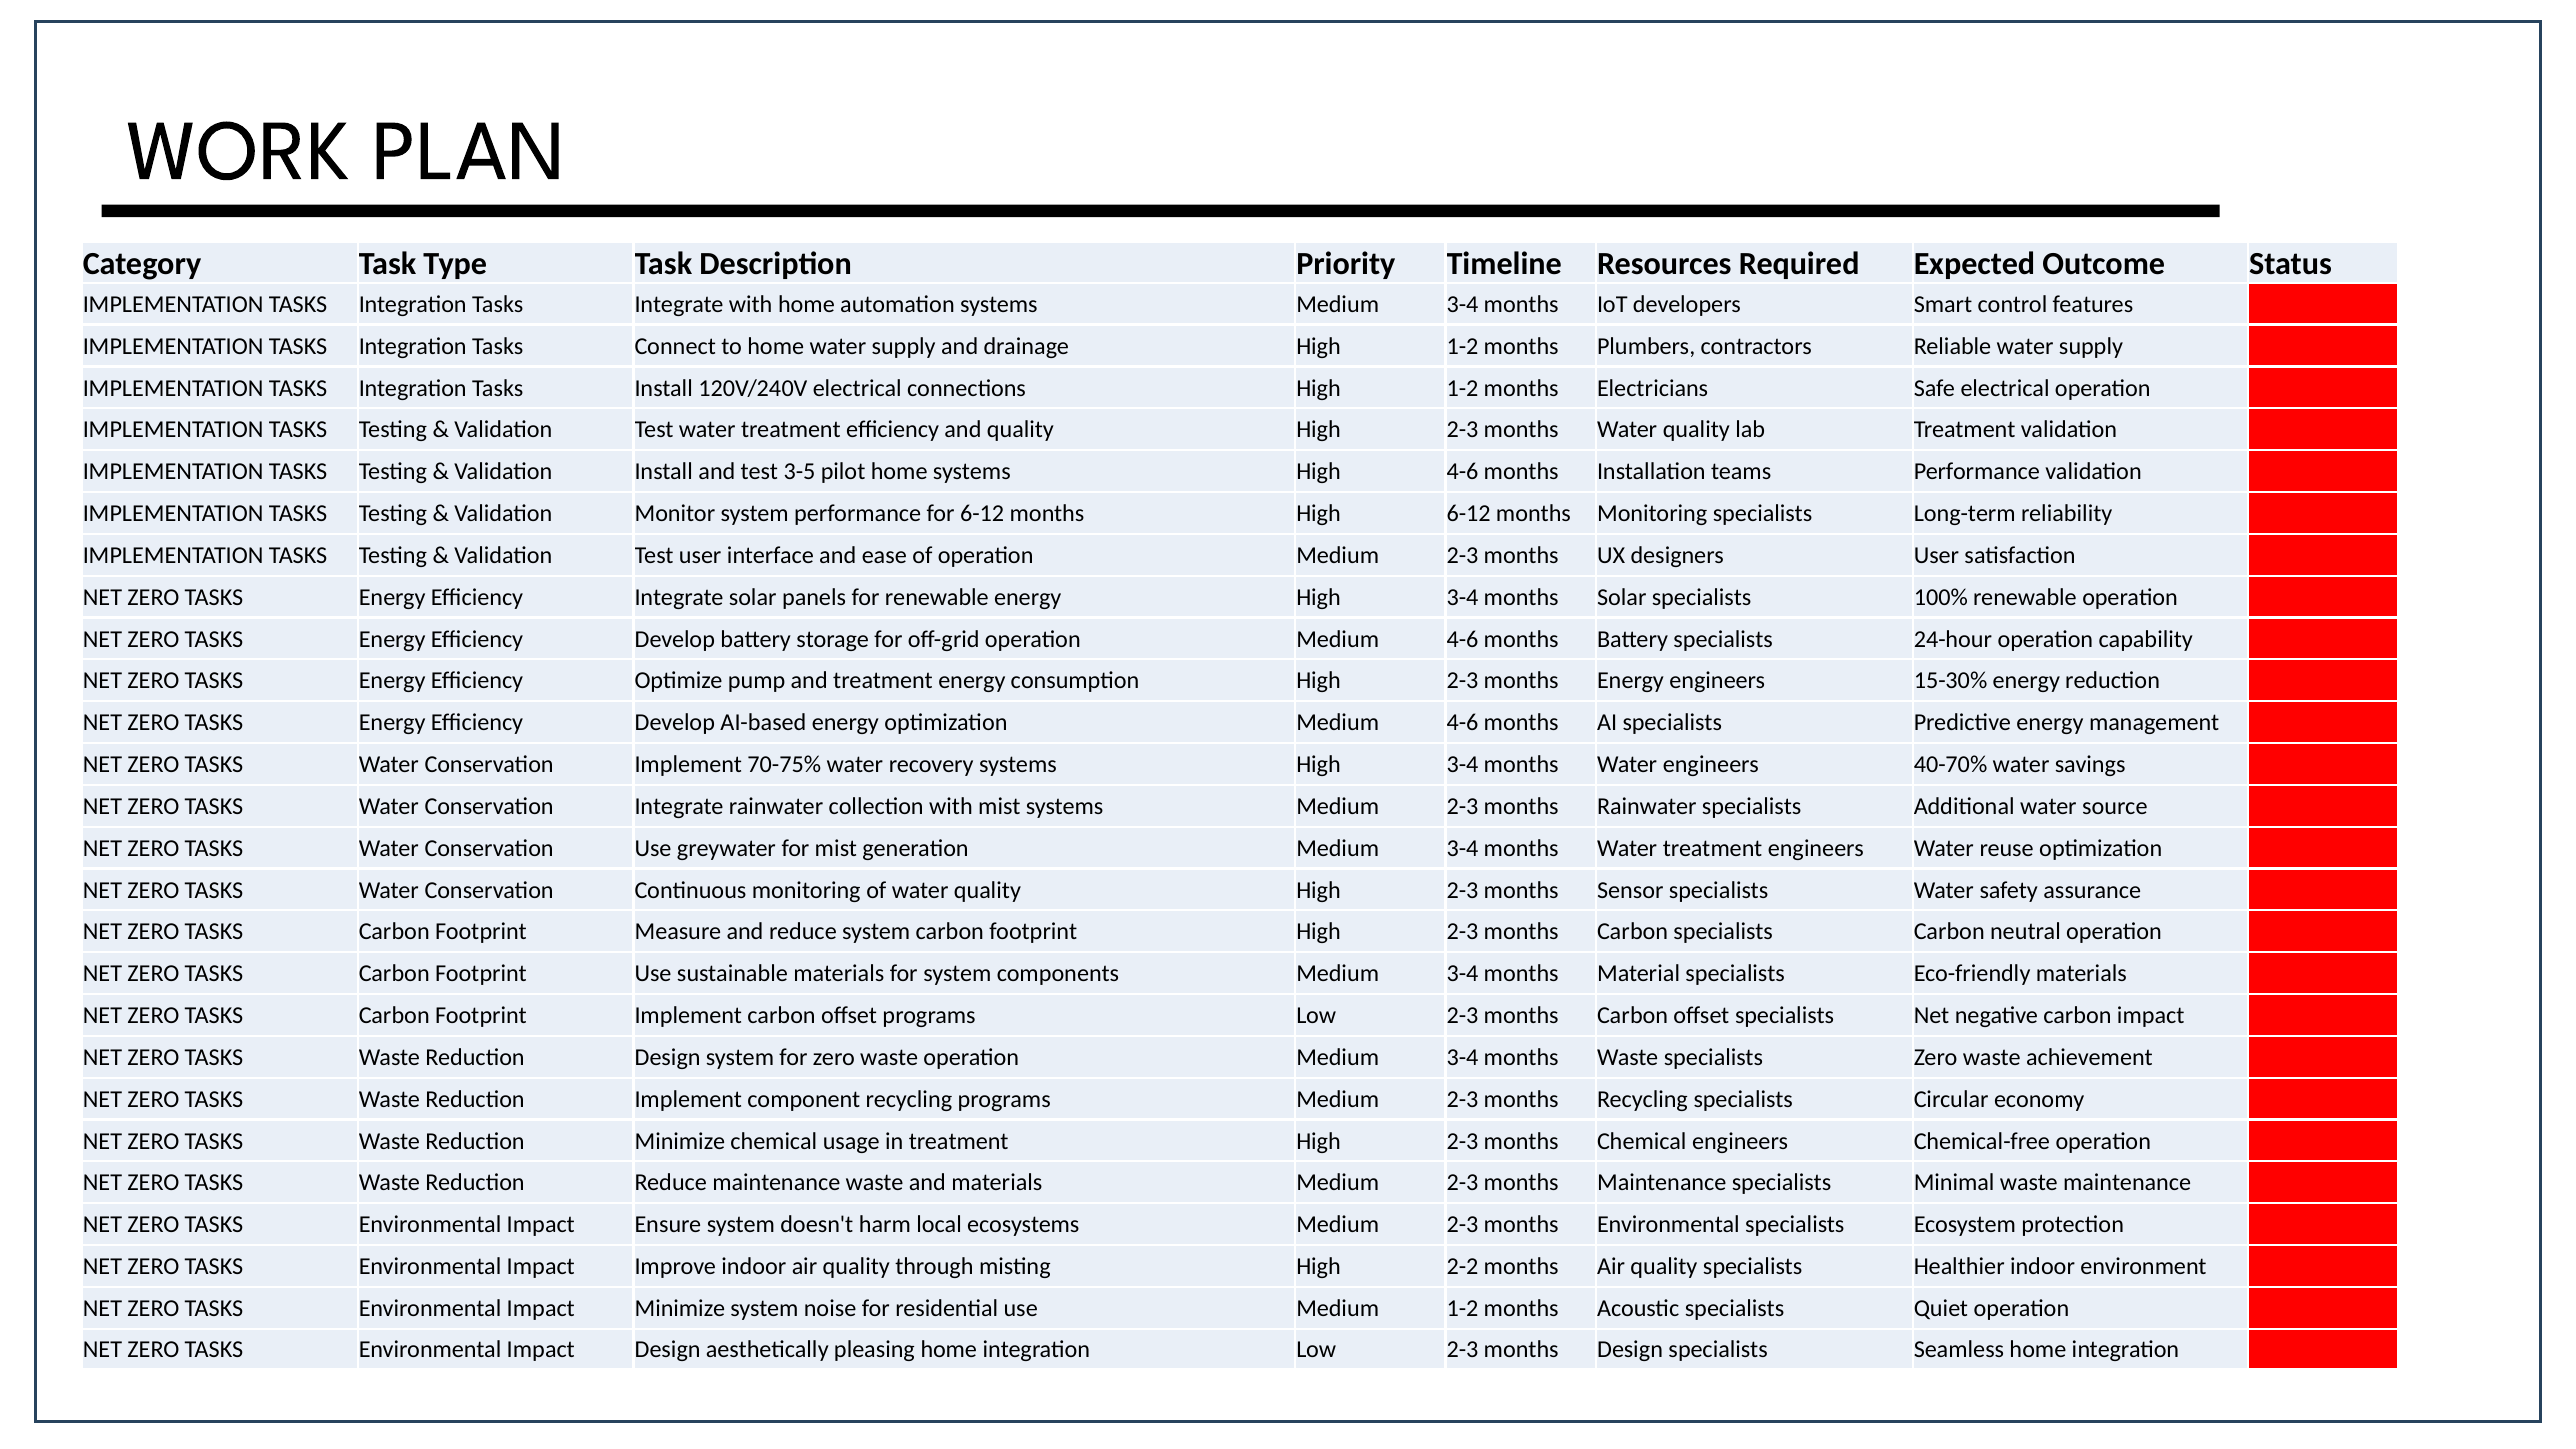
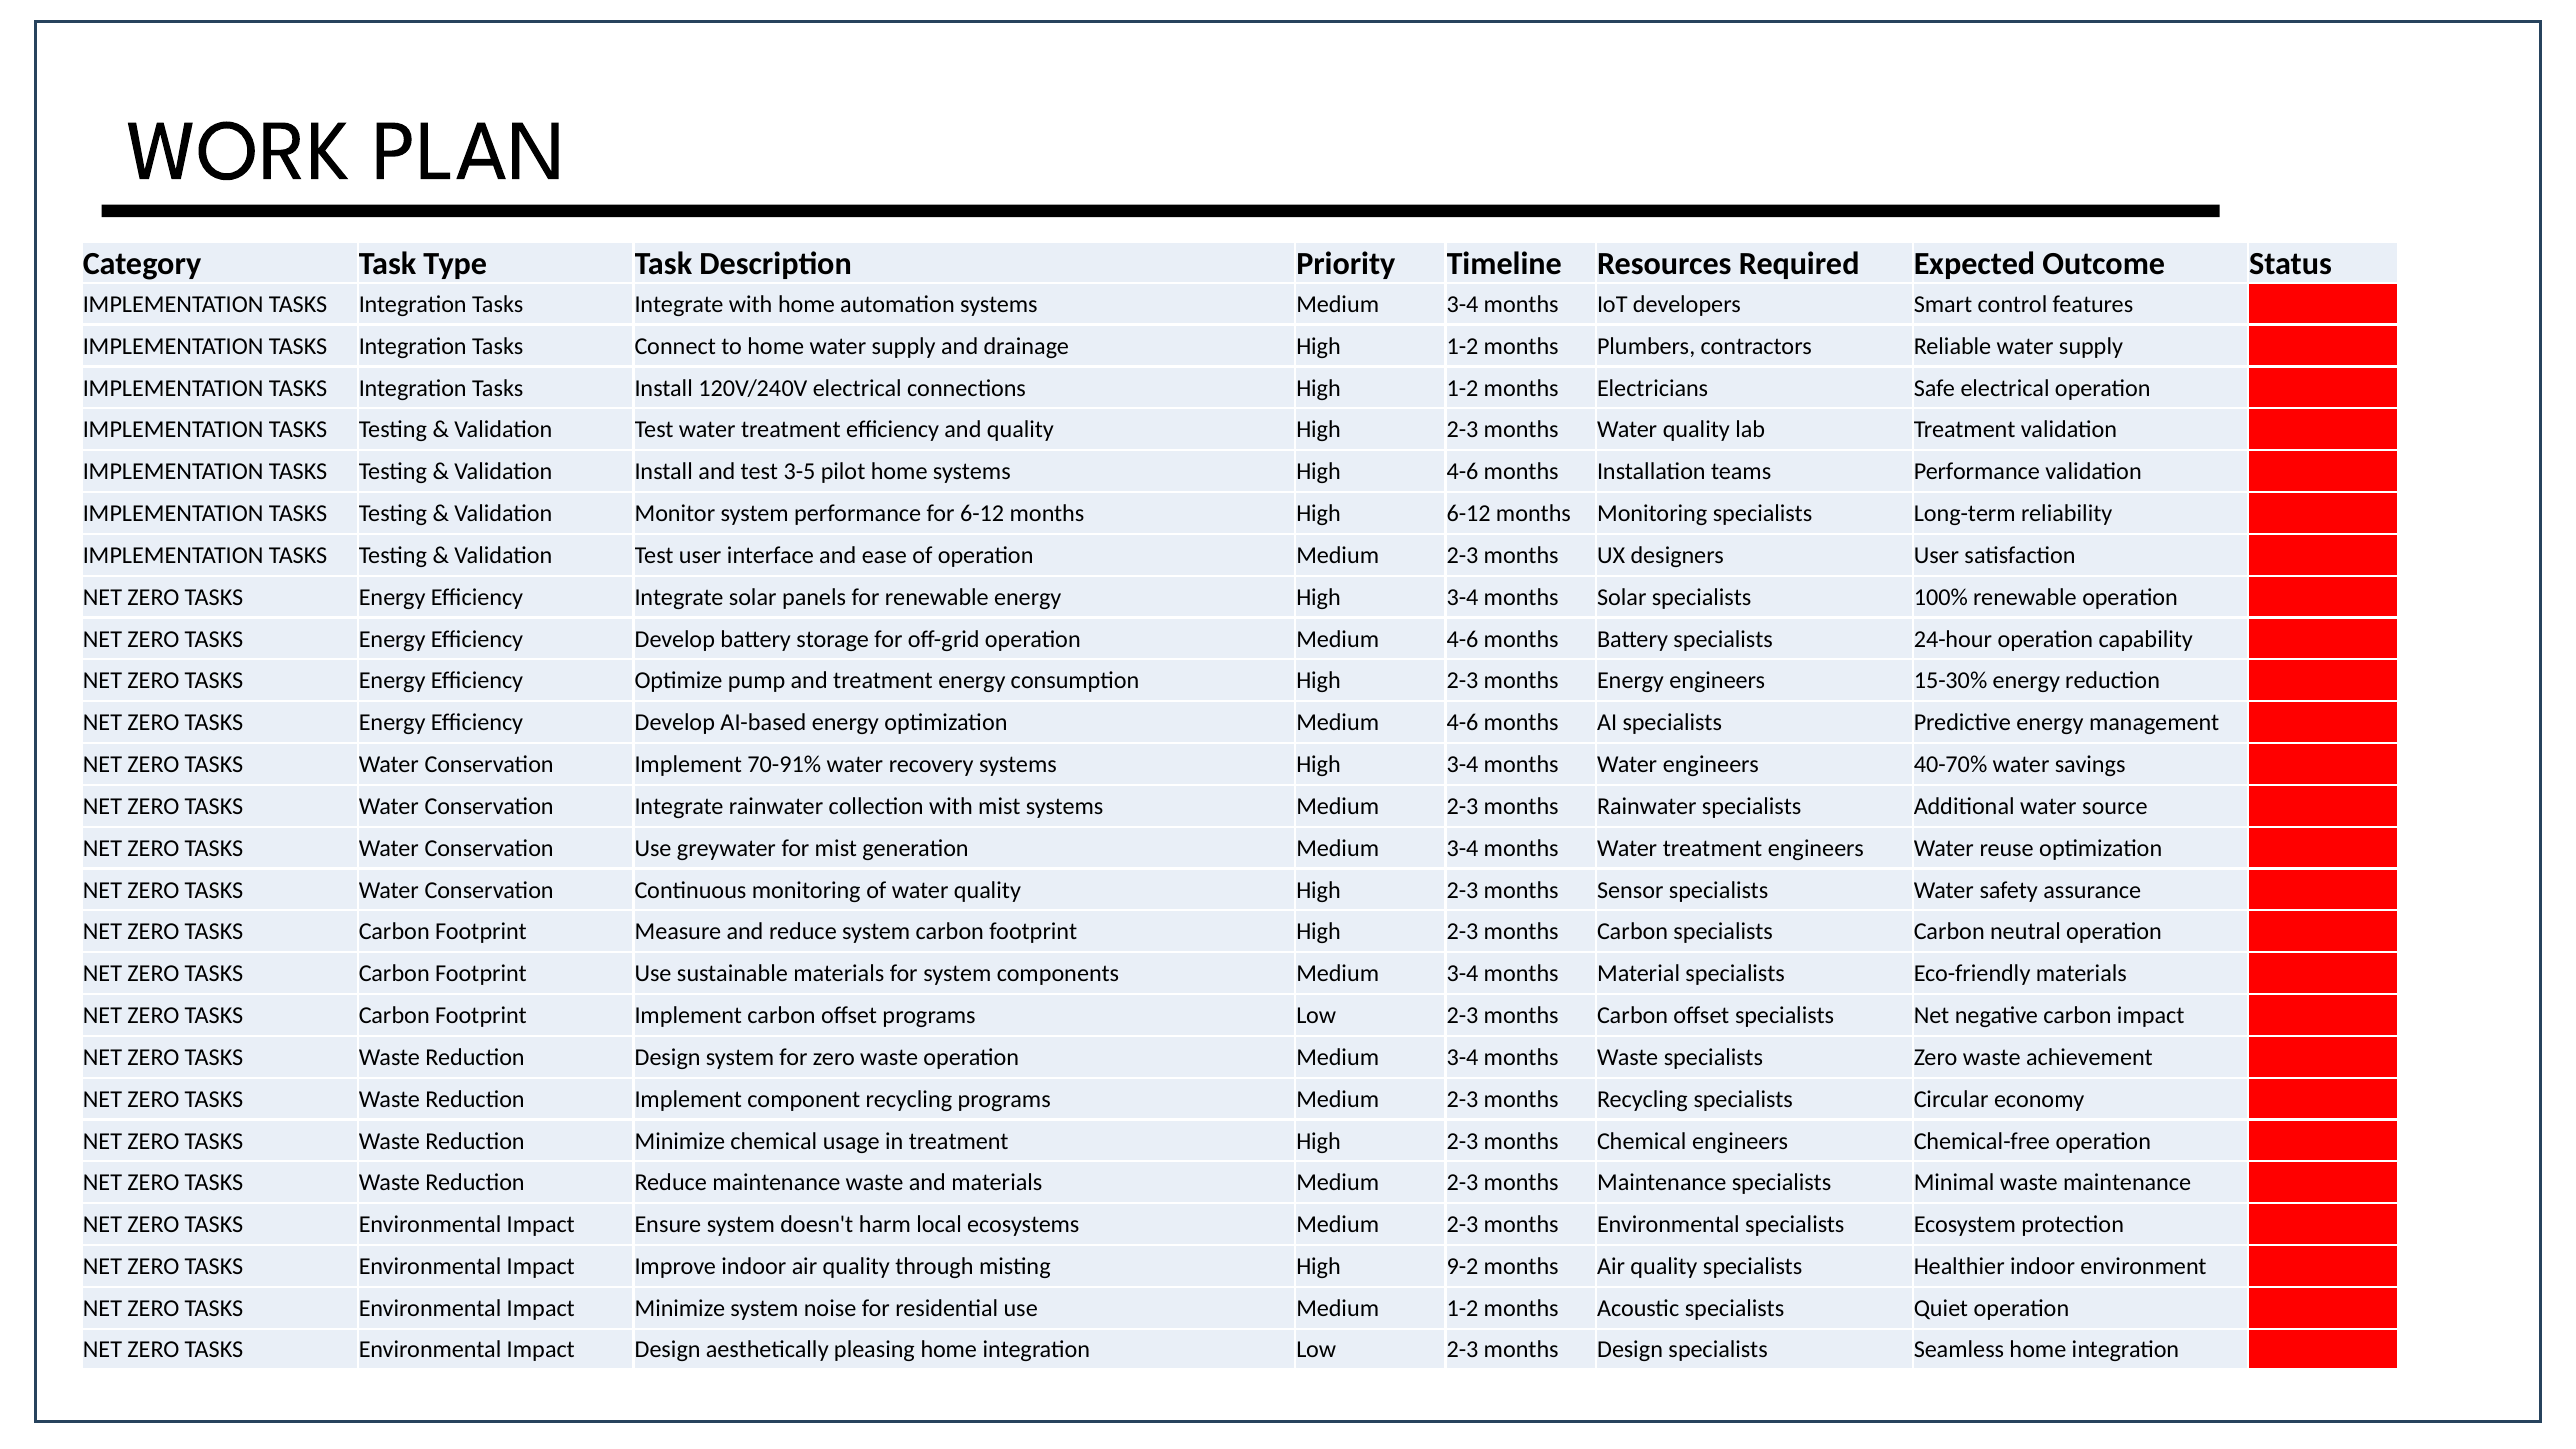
70-75%: 70-75% -> 70-91% (784, 765)
2-2: 2-2 -> 9-2 (1463, 1267)
